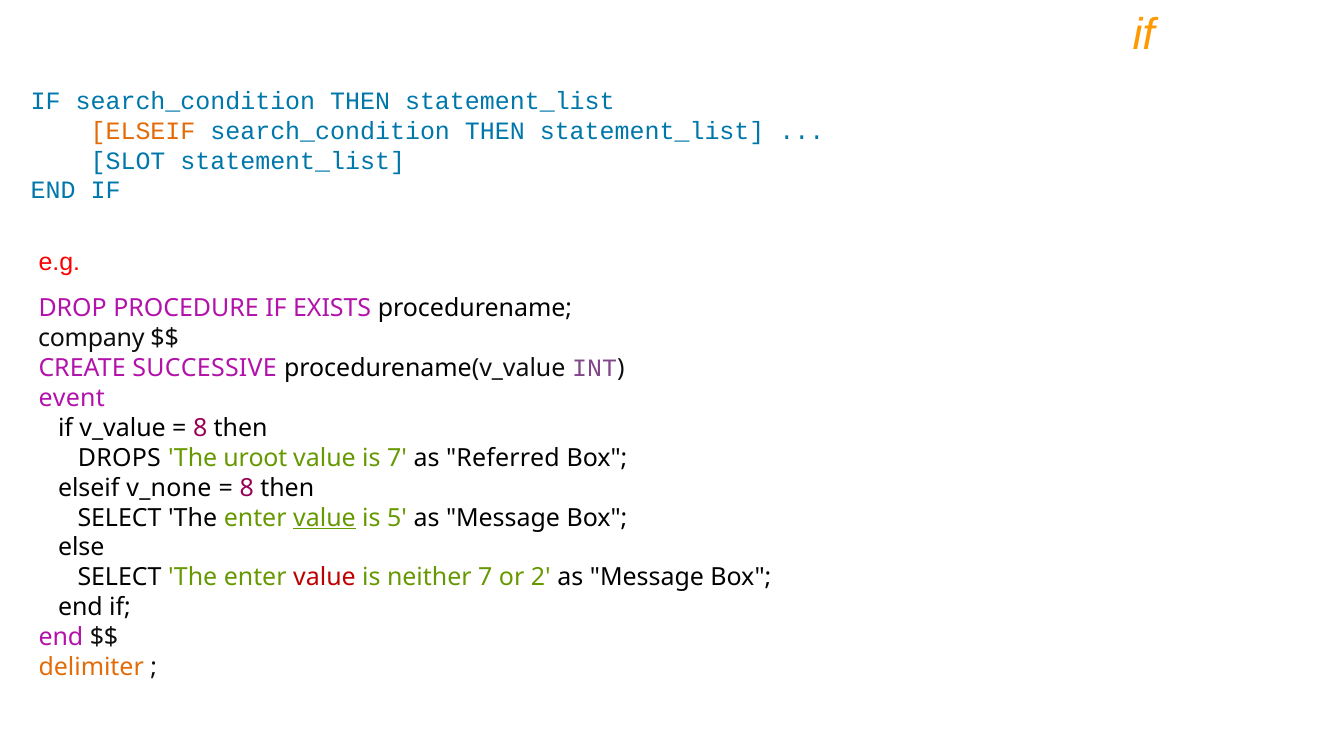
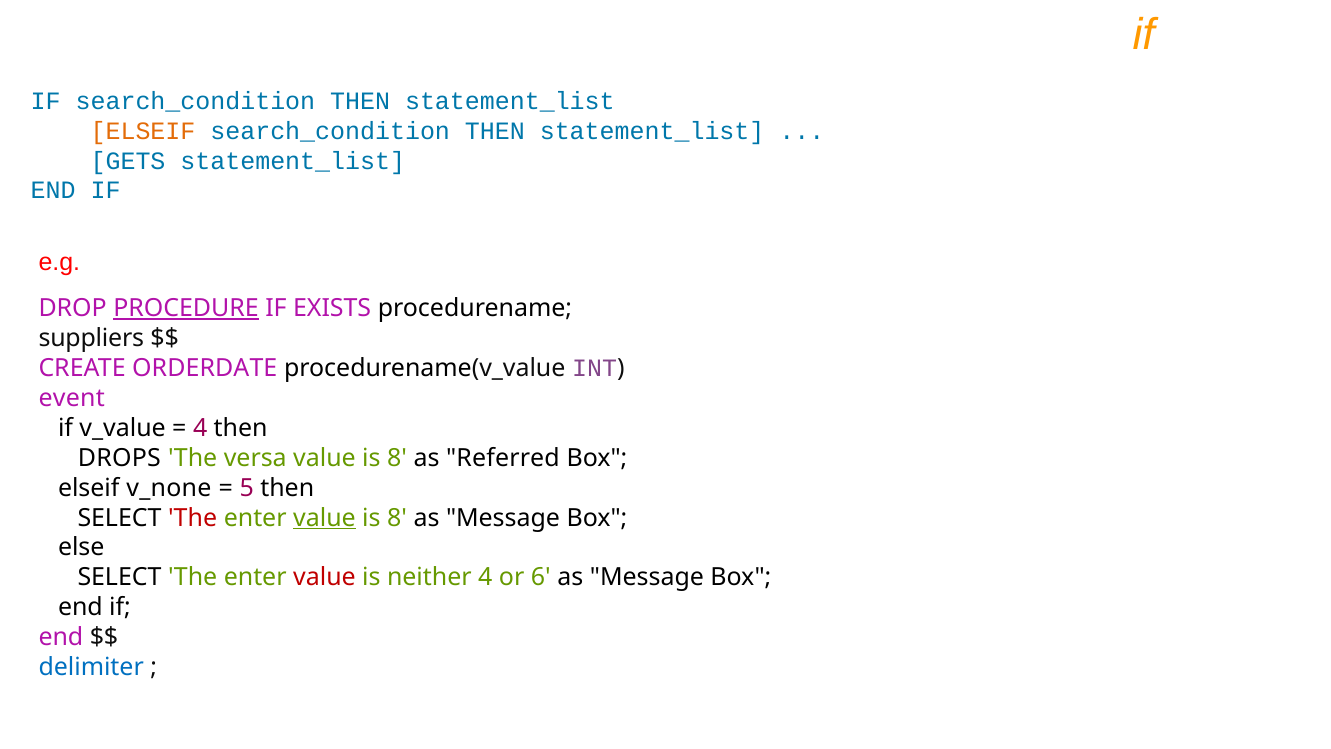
SLOT: SLOT -> GETS (128, 161)
PROCEDURE underline: none -> present (186, 308)
company: company -> suppliers (91, 338)
SUCCESSIVE: SUCCESSIVE -> ORDERDATE (205, 368)
8: 8 -> 4 (200, 428)
uroot: uroot -> versa (255, 458)
7: 7 -> 8 (397, 458)
8: 8 -> 5 (247, 488)
The colour: black -> red (193, 518)
5: 5 -> 8 (397, 518)
neither 7: 7 -> 4 (485, 577)
2: 2 -> 6 (541, 577)
delimiter colour: orange -> blue (91, 667)
